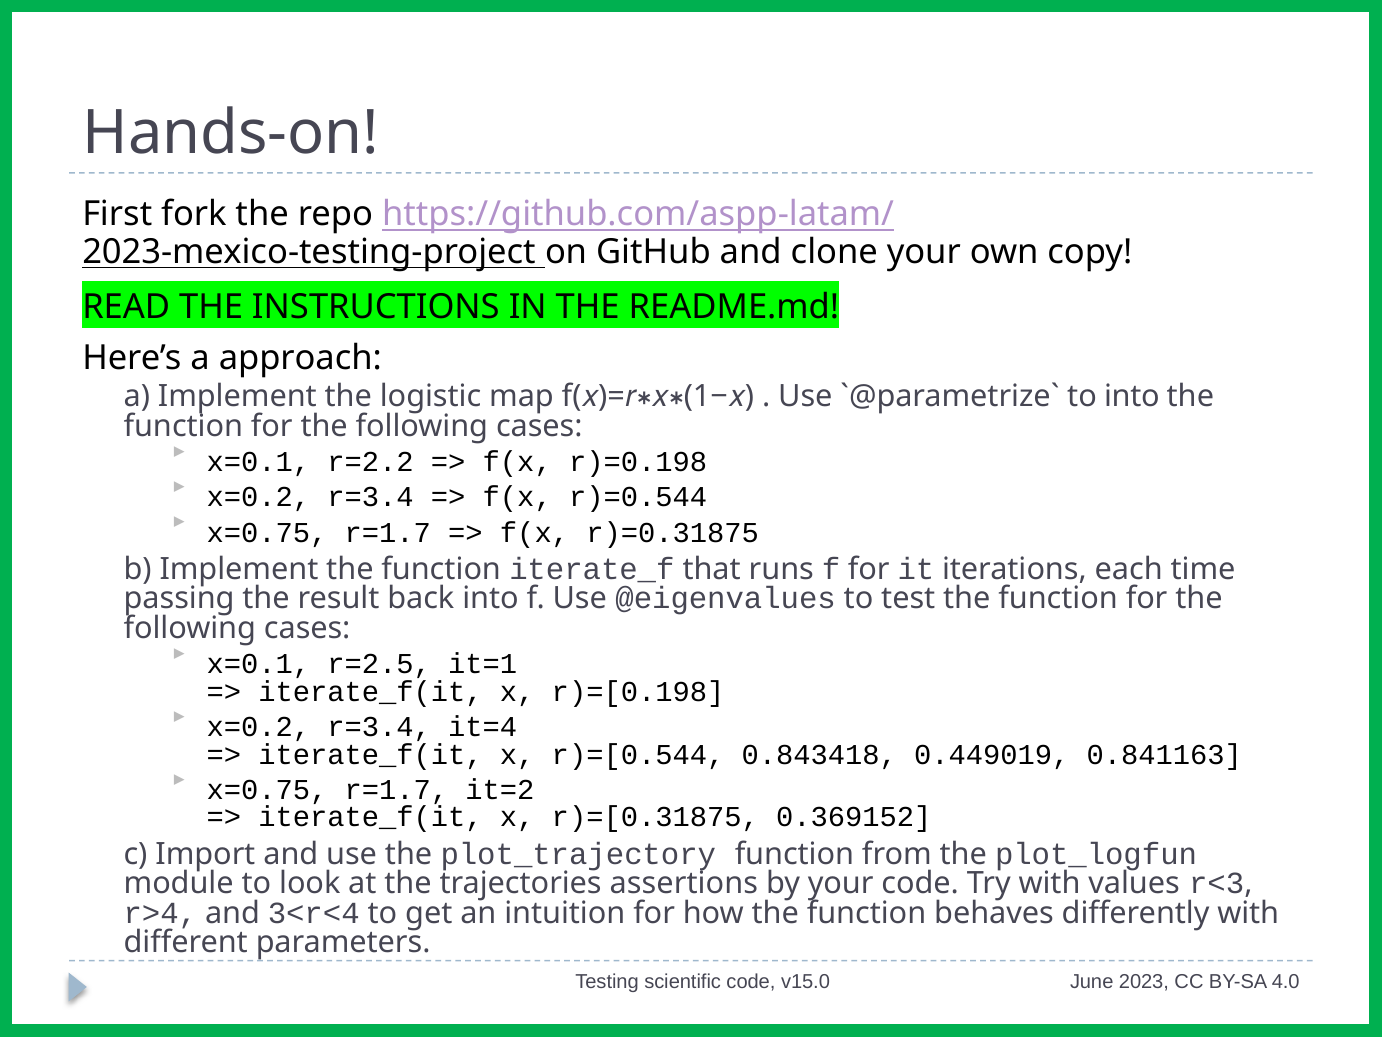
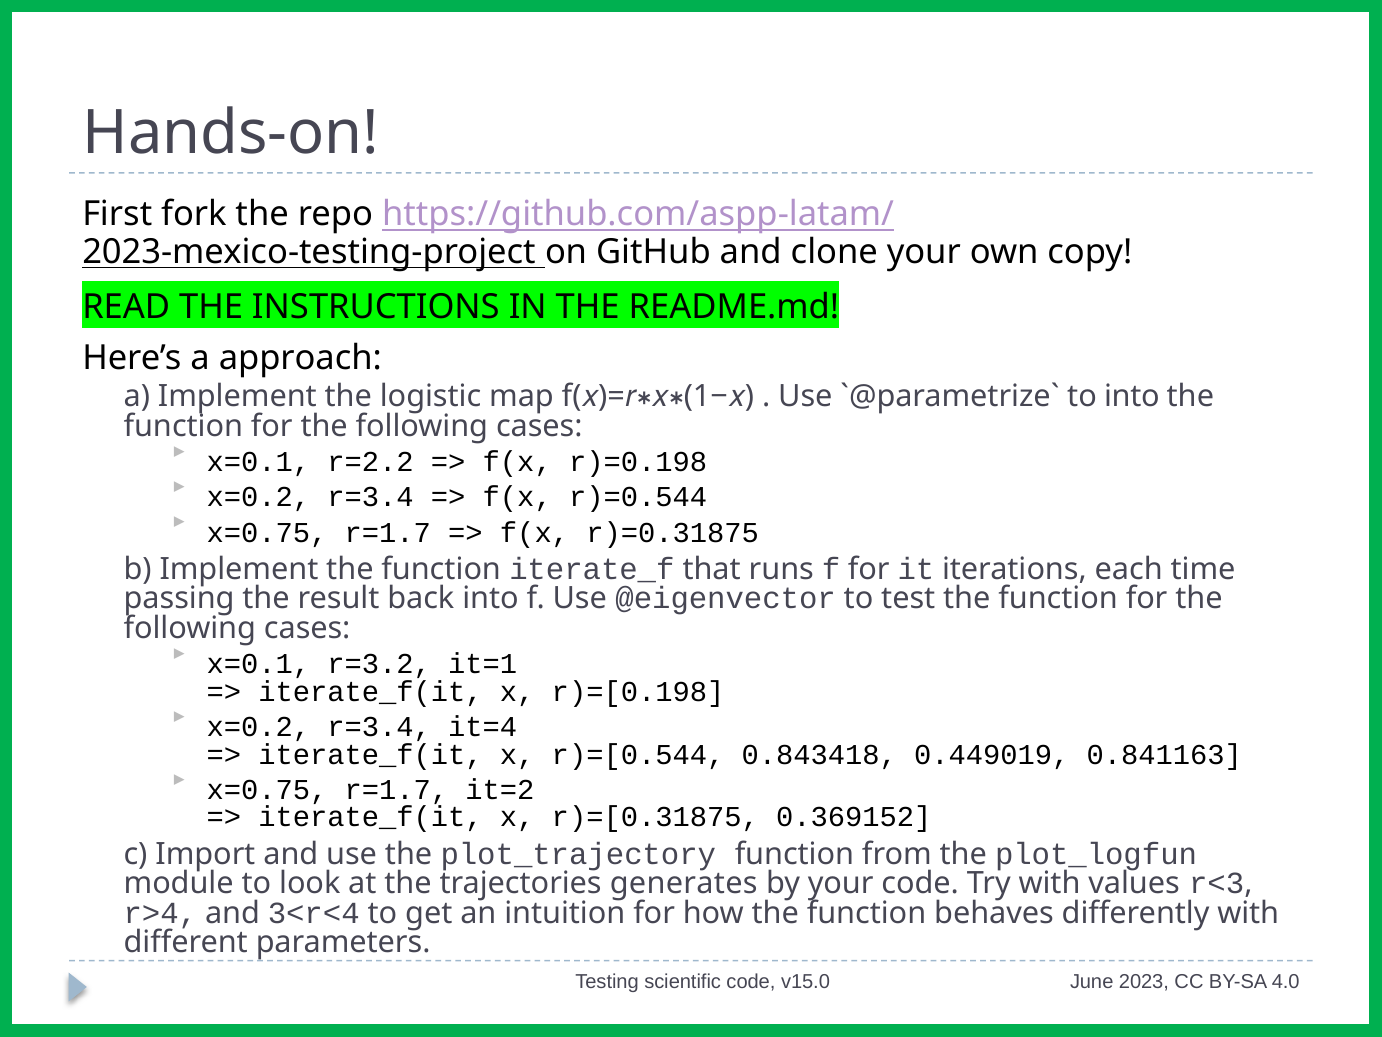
@eigenvalues: @eigenvalues -> @eigenvector (726, 598)
r=2.5: r=2.5 -> r=3.2 (379, 664)
assertions: assertions -> generates (684, 883)
